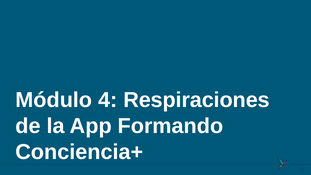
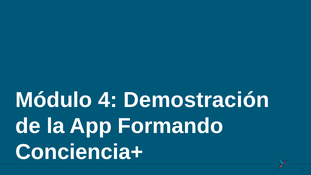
Respiraciones: Respiraciones -> Demostración (196, 100)
